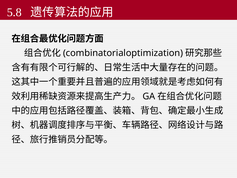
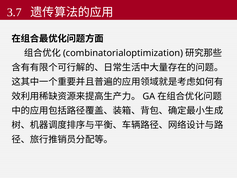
5.8: 5.8 -> 3.7 (14, 12)
